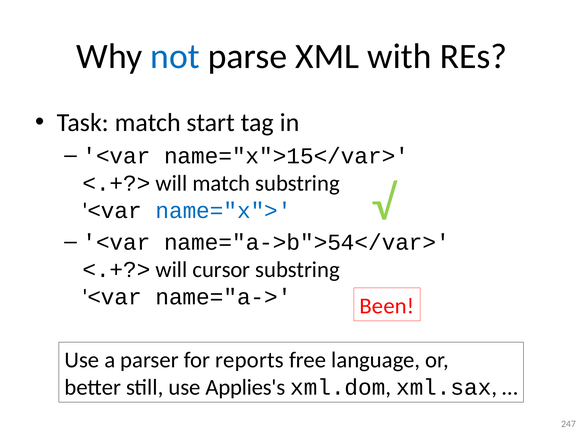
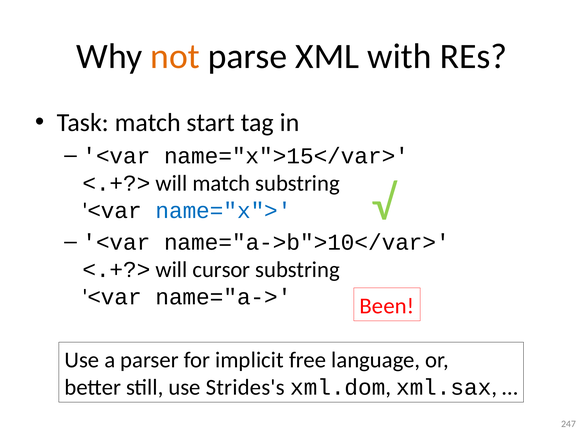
not colour: blue -> orange (175, 57)
name="a->b">54</var>: name="a->b">54</var> -> name="a->b">10</var> (307, 242)
reports: reports -> implicit (250, 360)
Applies's: Applies's -> Strides's (245, 387)
